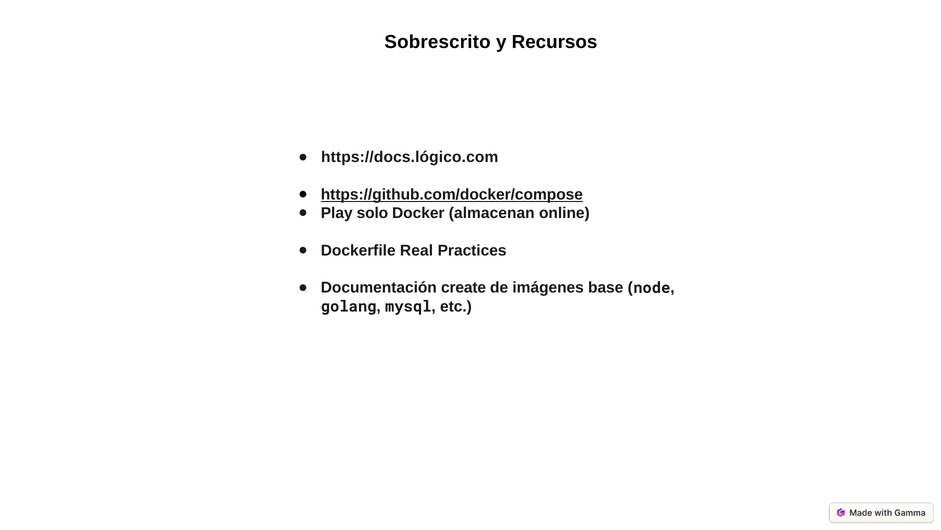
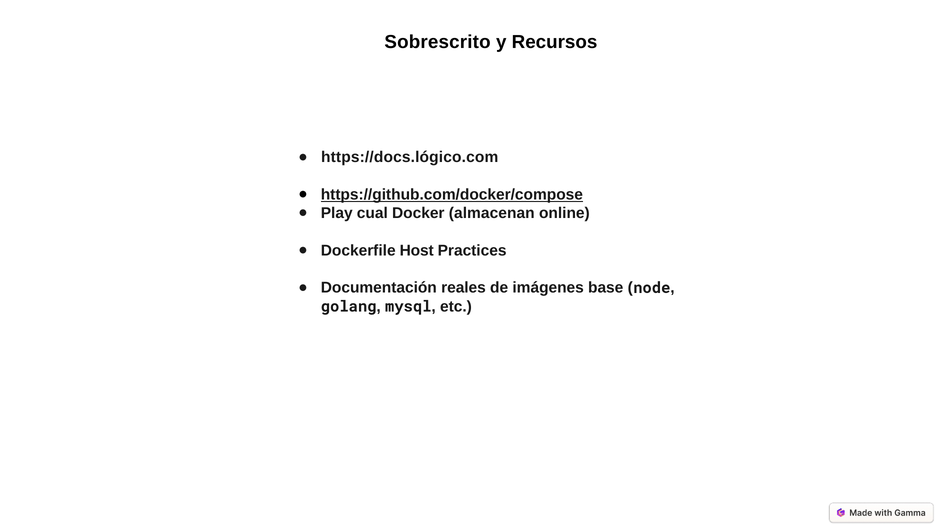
solo: solo -> cual (372, 213)
Real: Real -> Host (417, 250)
create: create -> reales (463, 287)
